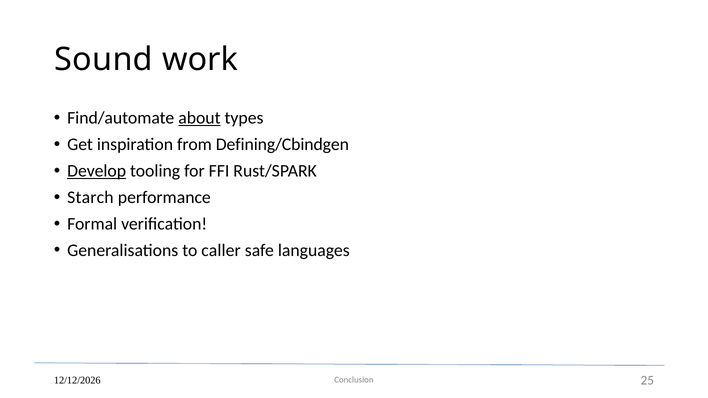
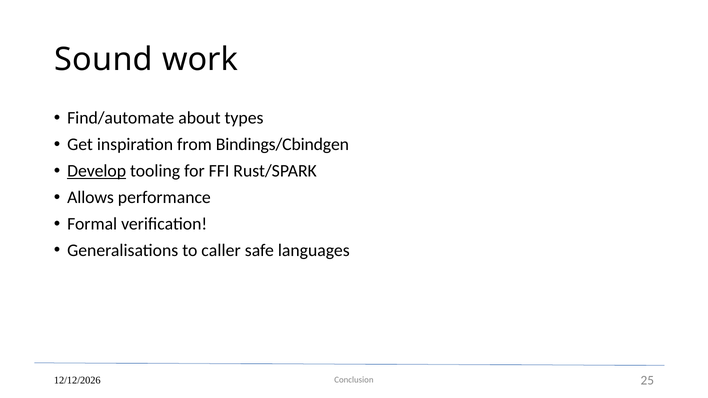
about underline: present -> none (199, 118)
Defining/Cbindgen: Defining/Cbindgen -> Bindings/Cbindgen (282, 145)
Starch: Starch -> Allows (91, 198)
